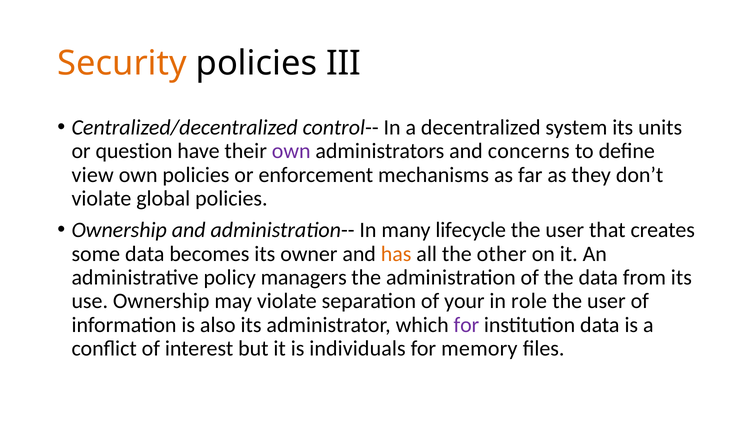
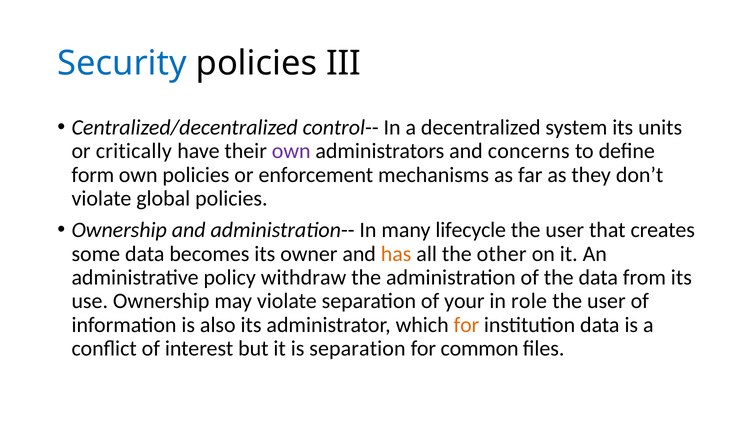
Security colour: orange -> blue (122, 63)
question: question -> critically (134, 151)
view: view -> form (93, 175)
managers: managers -> withdraw (304, 277)
for colour: purple -> orange (466, 325)
is individuals: individuals -> separation (357, 348)
memory: memory -> common (480, 348)
